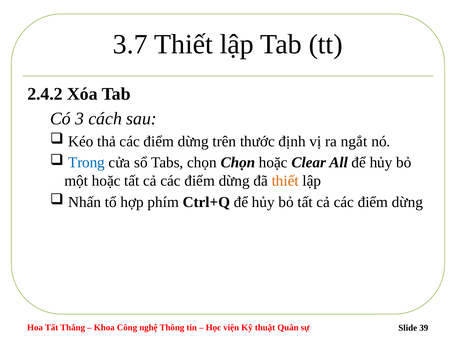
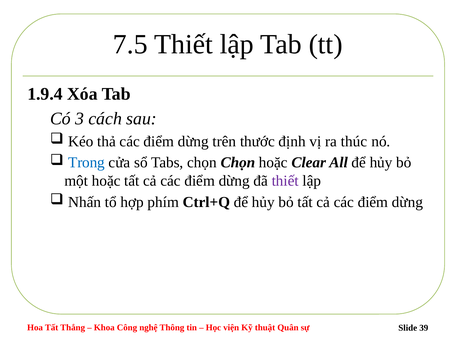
3.7: 3.7 -> 7.5 (130, 44)
2.4.2: 2.4.2 -> 1.9.4 (45, 94)
ngắt: ngắt -> thúc (354, 141)
thiết colour: orange -> purple (285, 181)
